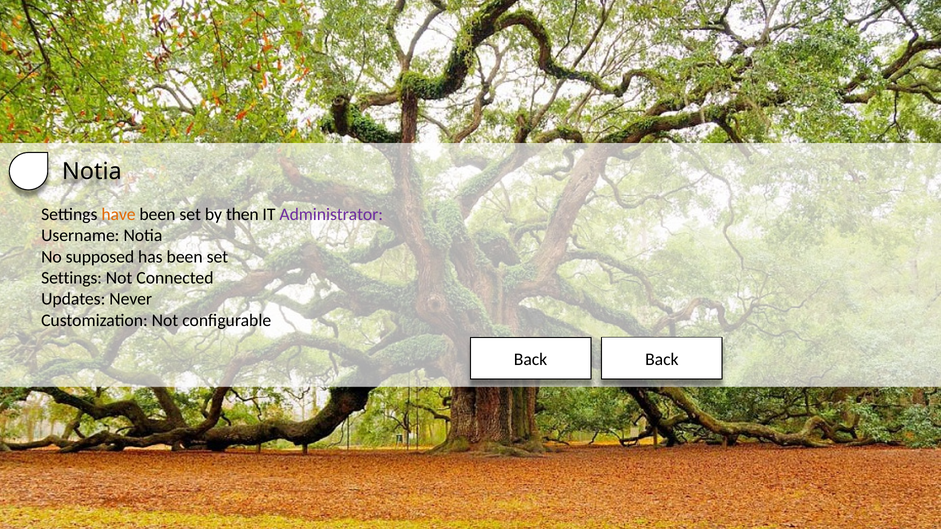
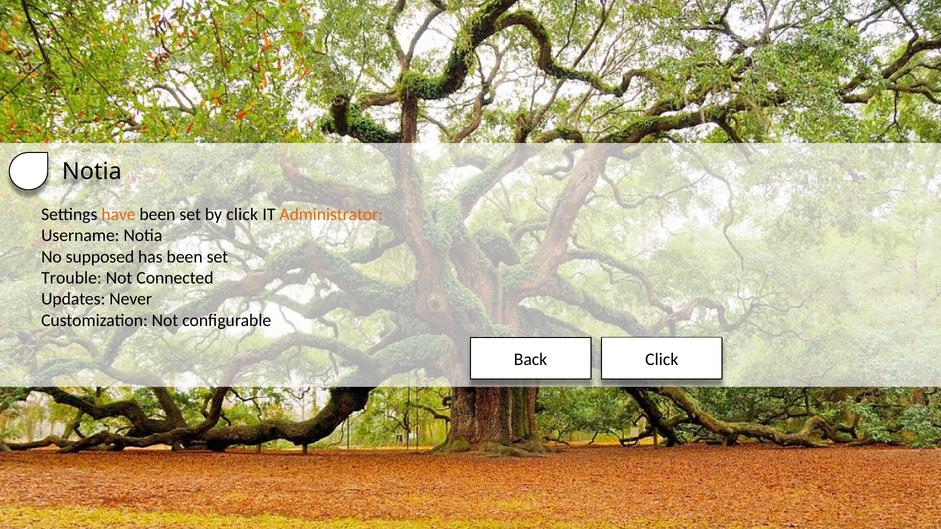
by then: then -> click (242, 215)
Administrator colour: purple -> orange (331, 215)
Settings: Settings -> Trouble (71, 278)
Back: Back -> Click (662, 359)
